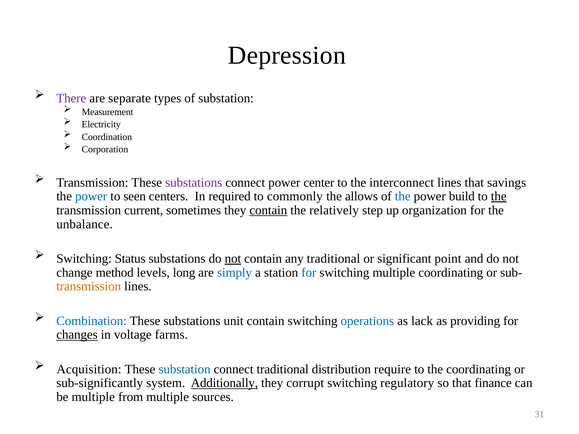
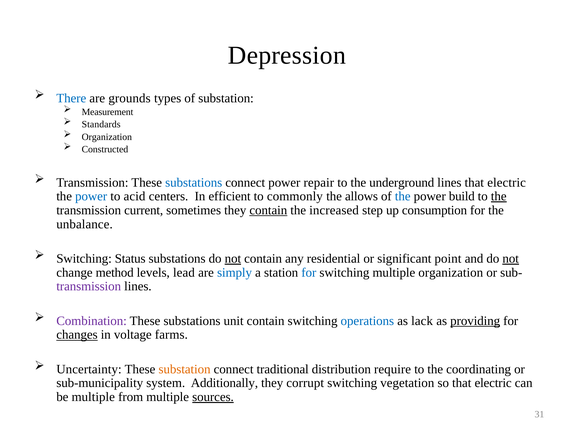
There colour: purple -> blue (71, 98)
separate: separate -> grounds (130, 98)
Electricity: Electricity -> Standards (101, 124)
Coordination: Coordination -> Organization (107, 137)
Corporation: Corporation -> Constructed (105, 149)
substations colour: purple -> blue (194, 183)
center: center -> repair (319, 183)
interconnect: interconnect -> underground (402, 183)
lines that savings: savings -> electric (507, 183)
seen: seen -> acid (135, 196)
required: required -> efficient (230, 196)
relatively: relatively -> increased (334, 210)
organization: organization -> consumption (435, 210)
any traditional: traditional -> residential (334, 259)
not underline: none -> present (511, 259)
long: long -> lead (184, 273)
multiple coordinating: coordinating -> organization (451, 273)
transmission colour: orange -> purple (89, 287)
Combination colour: blue -> purple (92, 321)
providing underline: none -> present (475, 321)
Acquisition: Acquisition -> Uncertainty (89, 369)
substation colour: blue -> orange (185, 369)
sub-significantly: sub-significantly -> sub-municipality (100, 383)
Additionally underline: present -> none (224, 383)
regulatory: regulatory -> vegetation (407, 383)
so that finance: finance -> electric (493, 383)
sources underline: none -> present (213, 397)
